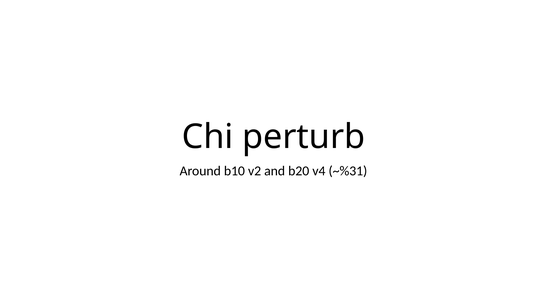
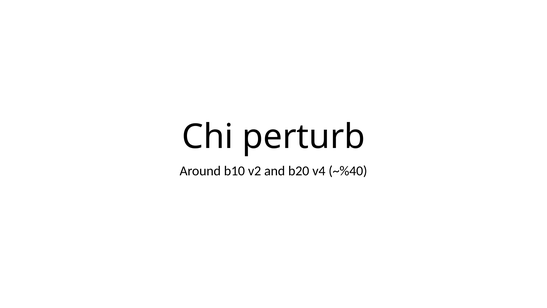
~%31: ~%31 -> ~%40 (348, 171)
